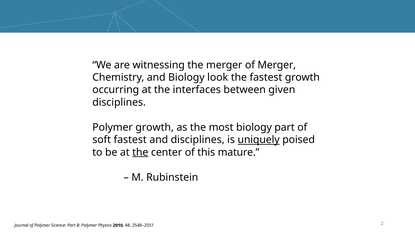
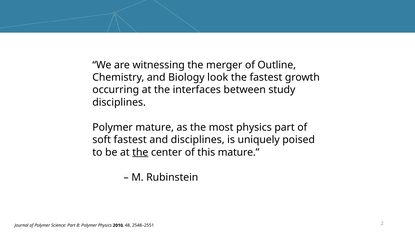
of Merger: Merger -> Outline (277, 65)
given: given -> study (282, 90)
Polymer growth: growth -> mature (155, 127)
most biology: biology -> physics (254, 127)
uniquely underline: present -> none (259, 139)
